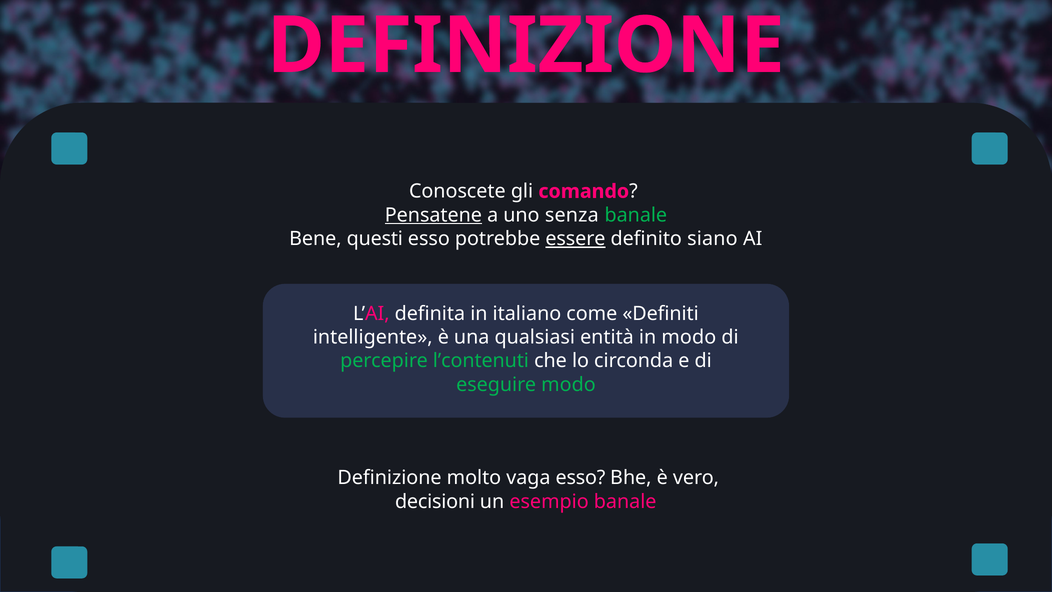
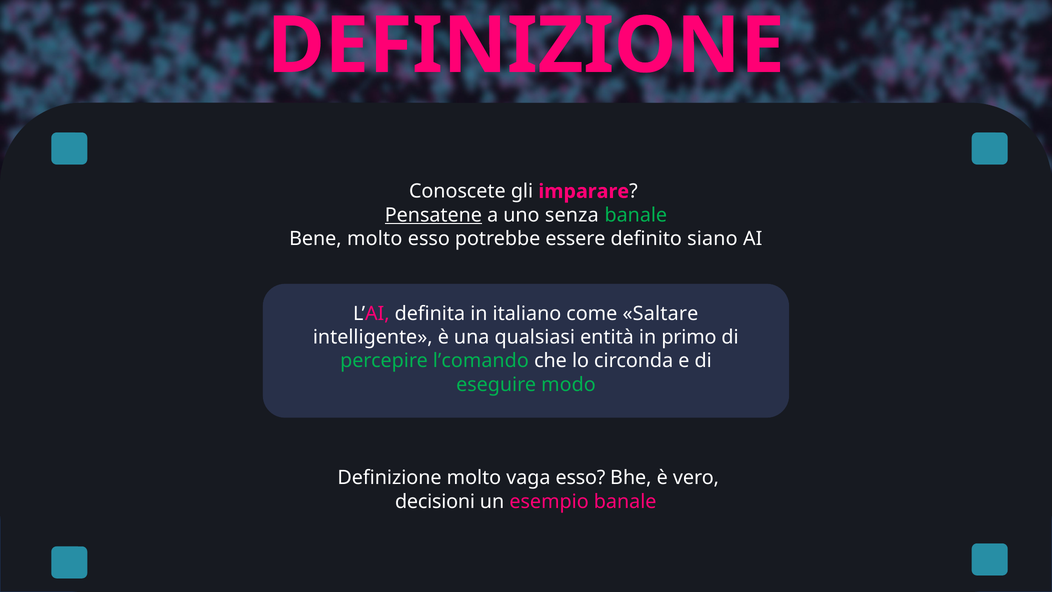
comando: comando -> imparare (584, 191)
Bene questi: questi -> molto (375, 239)
essere underline: present -> none (575, 239)
Definiti: Definiti -> Saltare (660, 313)
in modo: modo -> primo (689, 337)
l’contenuti: l’contenuti -> l’comando (481, 361)
